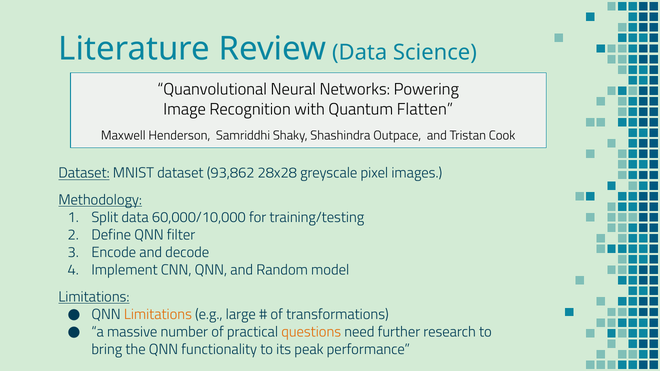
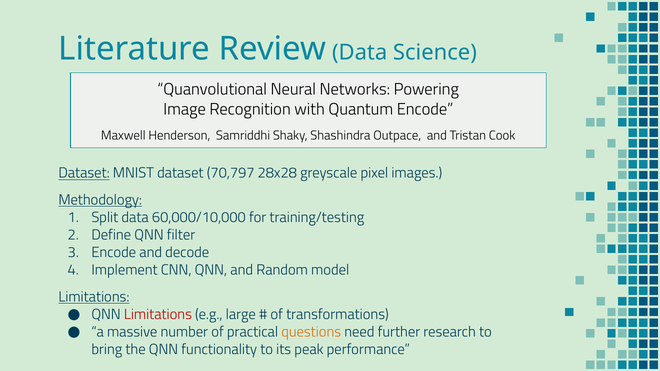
Quantum Flatten: Flatten -> Encode (425, 109)
93,862: 93,862 -> 70,797 (231, 173)
Limitations colour: orange -> red (158, 315)
